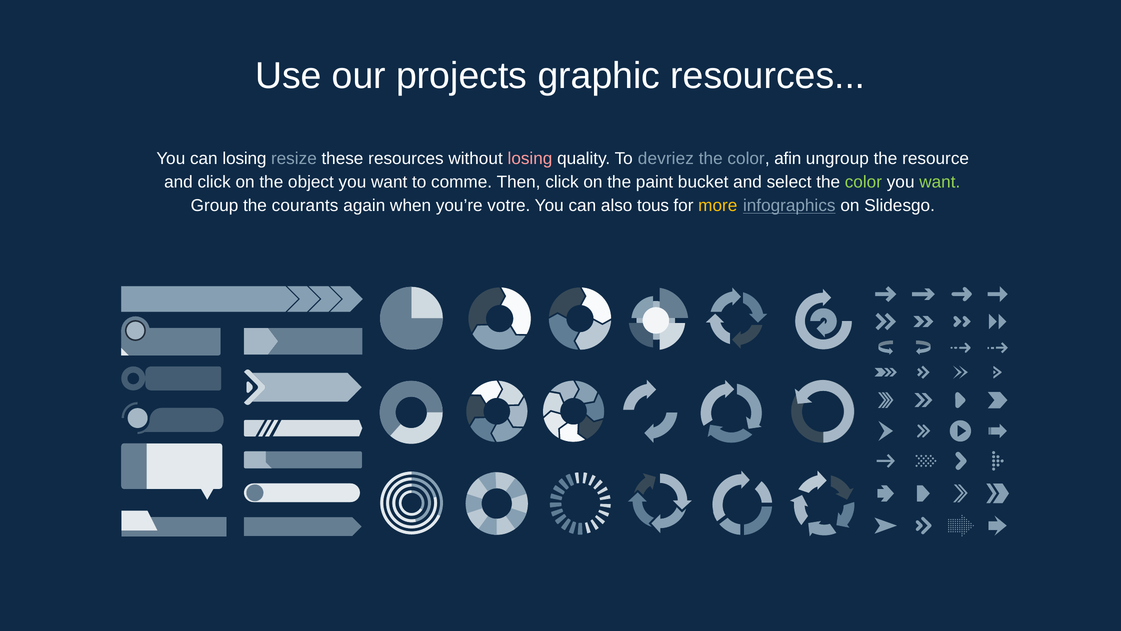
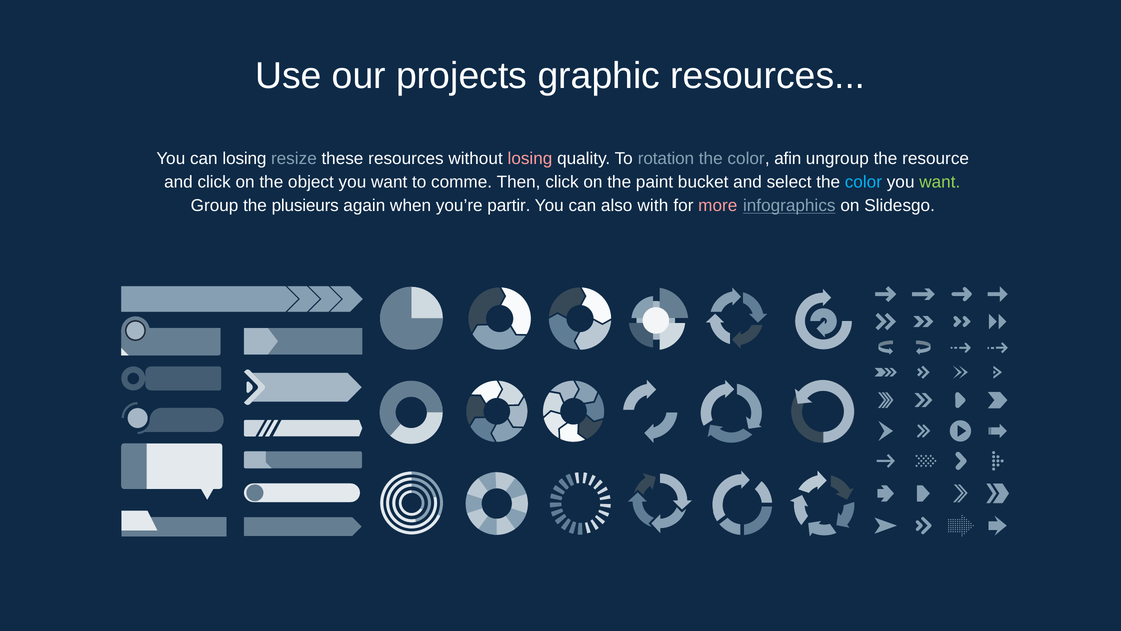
devriez: devriez -> rotation (666, 158)
color colour: light green -> light blue (863, 182)
courants: courants -> plusieurs (305, 206)
votre: votre -> partir (509, 206)
tous: tous -> with (653, 206)
more colour: yellow -> pink (718, 206)
